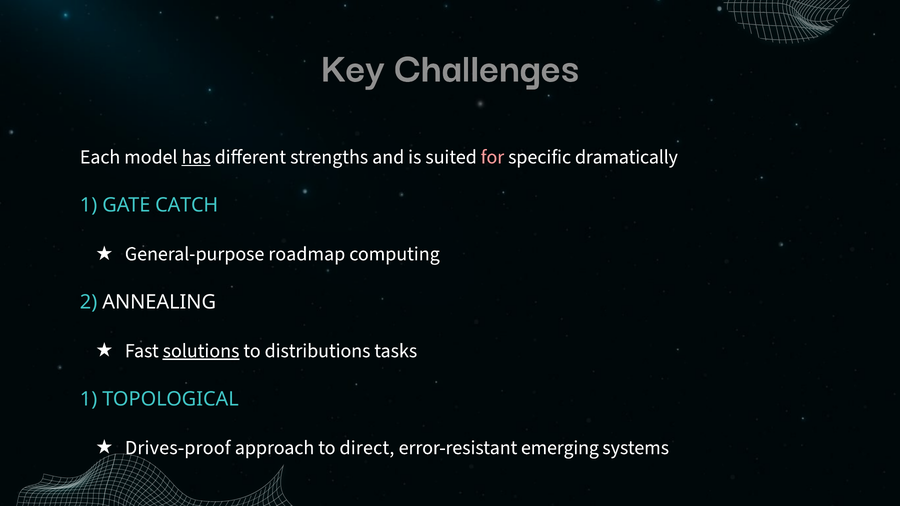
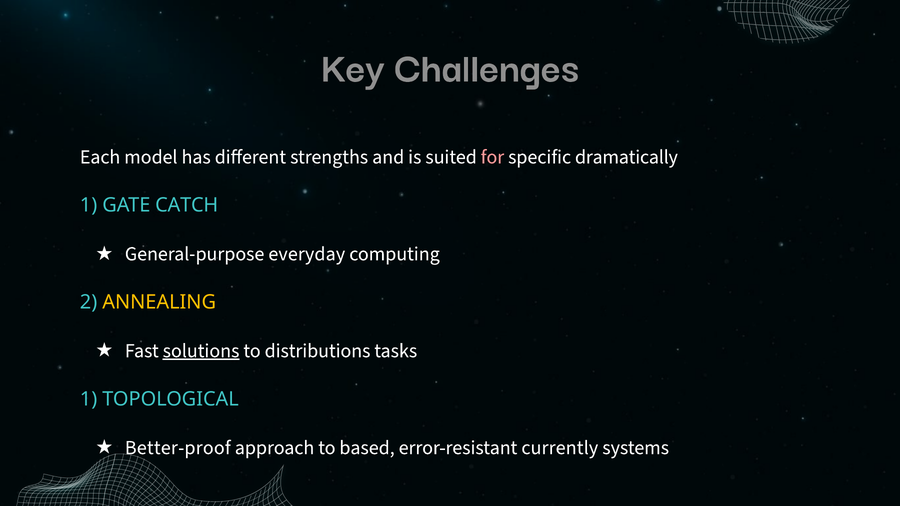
has underline: present -> none (196, 157)
roadmap: roadmap -> everyday (307, 254)
ANNEALING colour: white -> yellow (159, 302)
Drives-proof: Drives-proof -> Better-proof (178, 448)
direct: direct -> based (367, 448)
emerging: emerging -> currently (560, 448)
